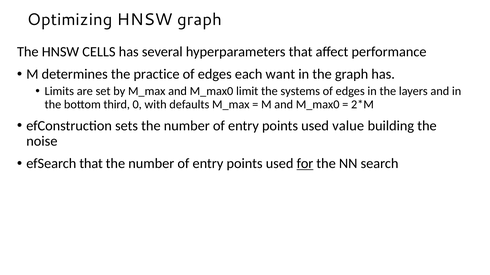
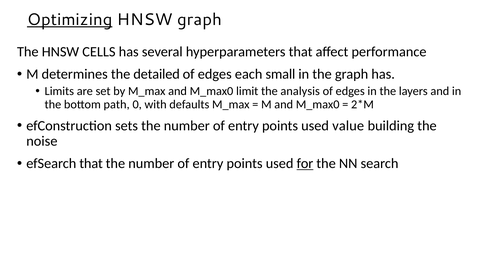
Optimizing underline: none -> present (70, 20)
practice: practice -> detailed (157, 74)
want: want -> small (280, 74)
systems: systems -> analysis (300, 91)
third: third -> path (117, 105)
